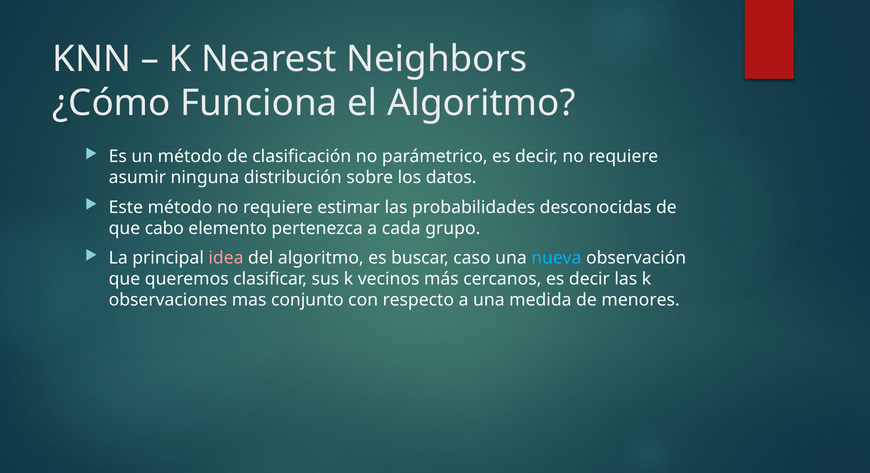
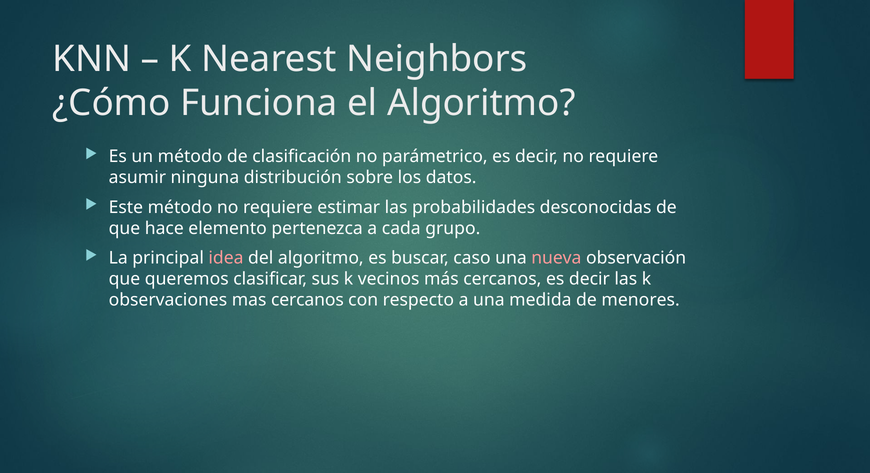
cabo: cabo -> hace (164, 229)
nueva colour: light blue -> pink (556, 258)
mas conjunto: conjunto -> cercanos (307, 301)
